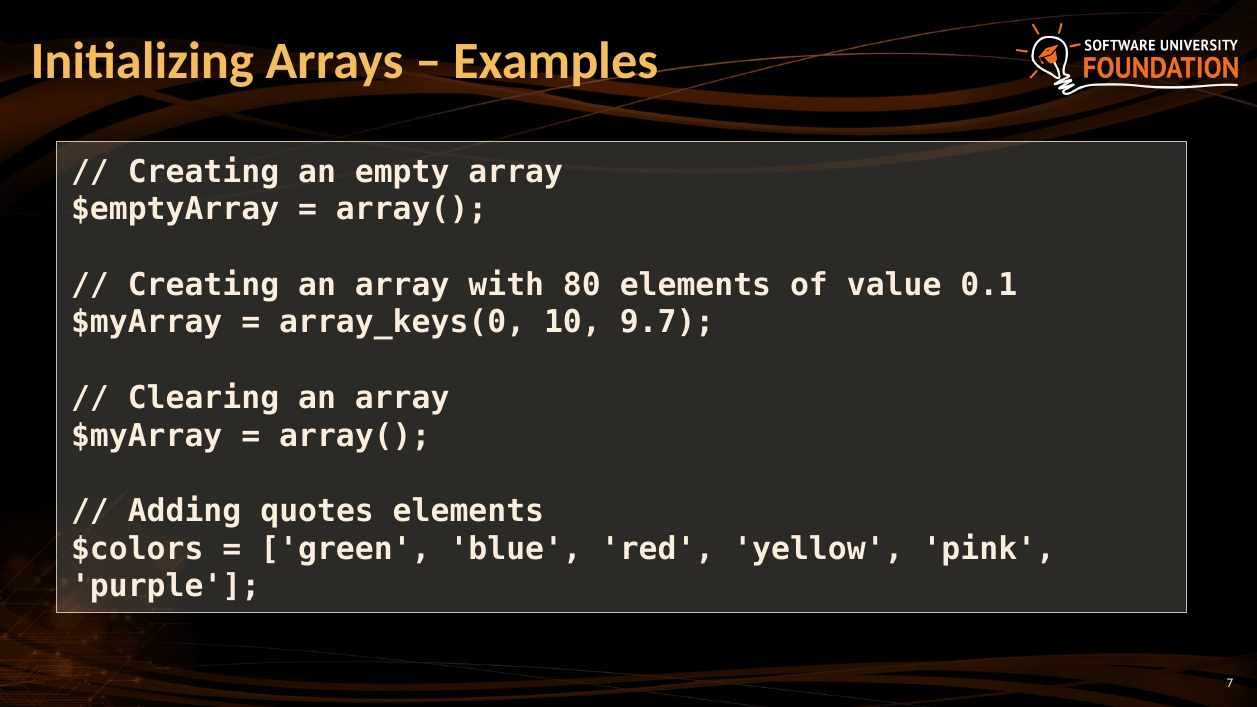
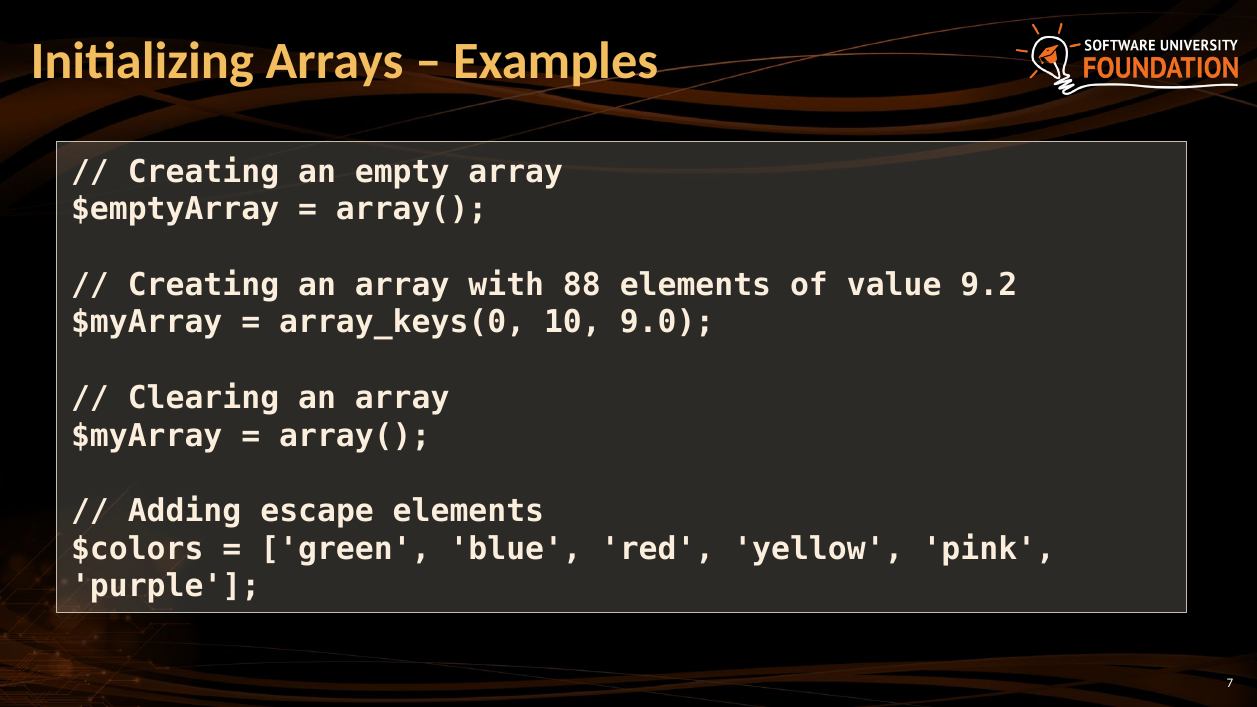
80: 80 -> 88 (582, 285)
0.1: 0.1 -> 9.2 (989, 285)
9.7: 9.7 -> 9.0 (667, 323)
quotes: quotes -> escape (317, 511)
